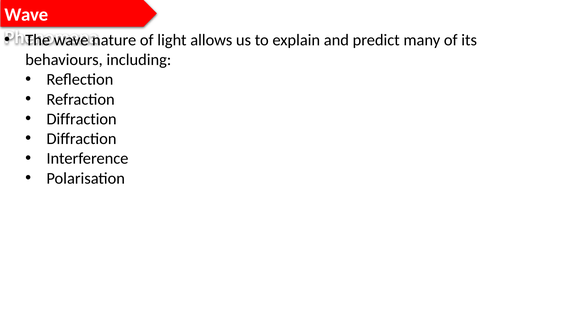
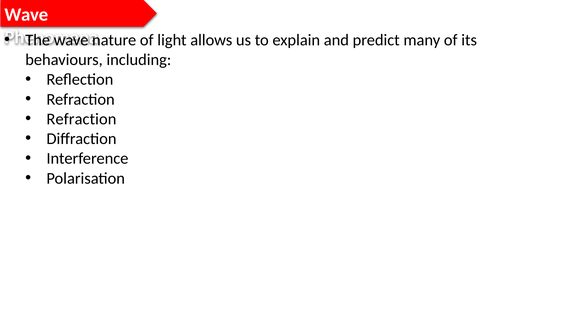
Diffraction: Diffraction -> Refraction (81, 119)
